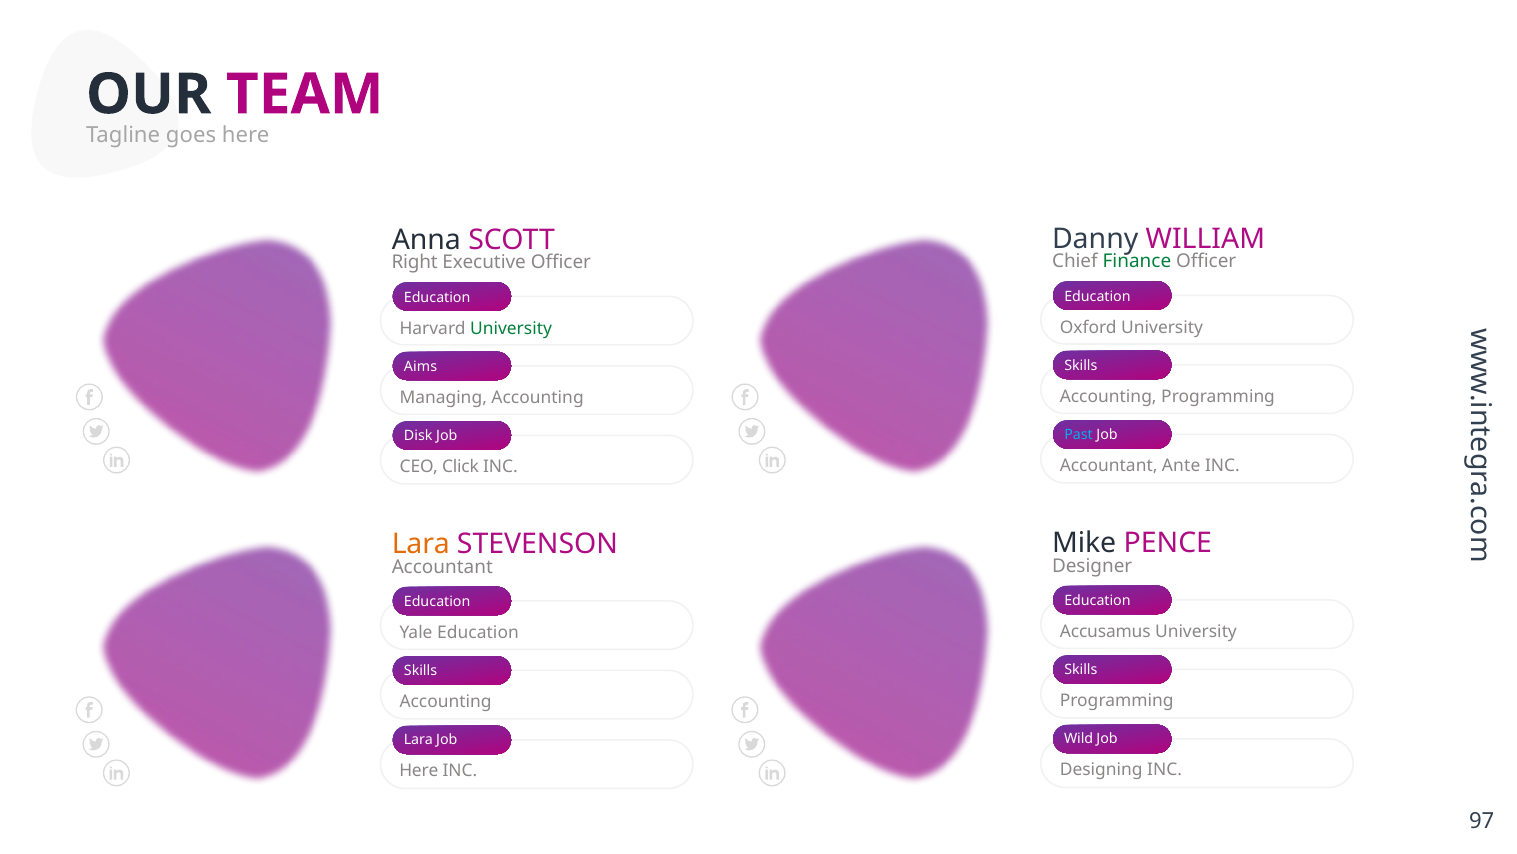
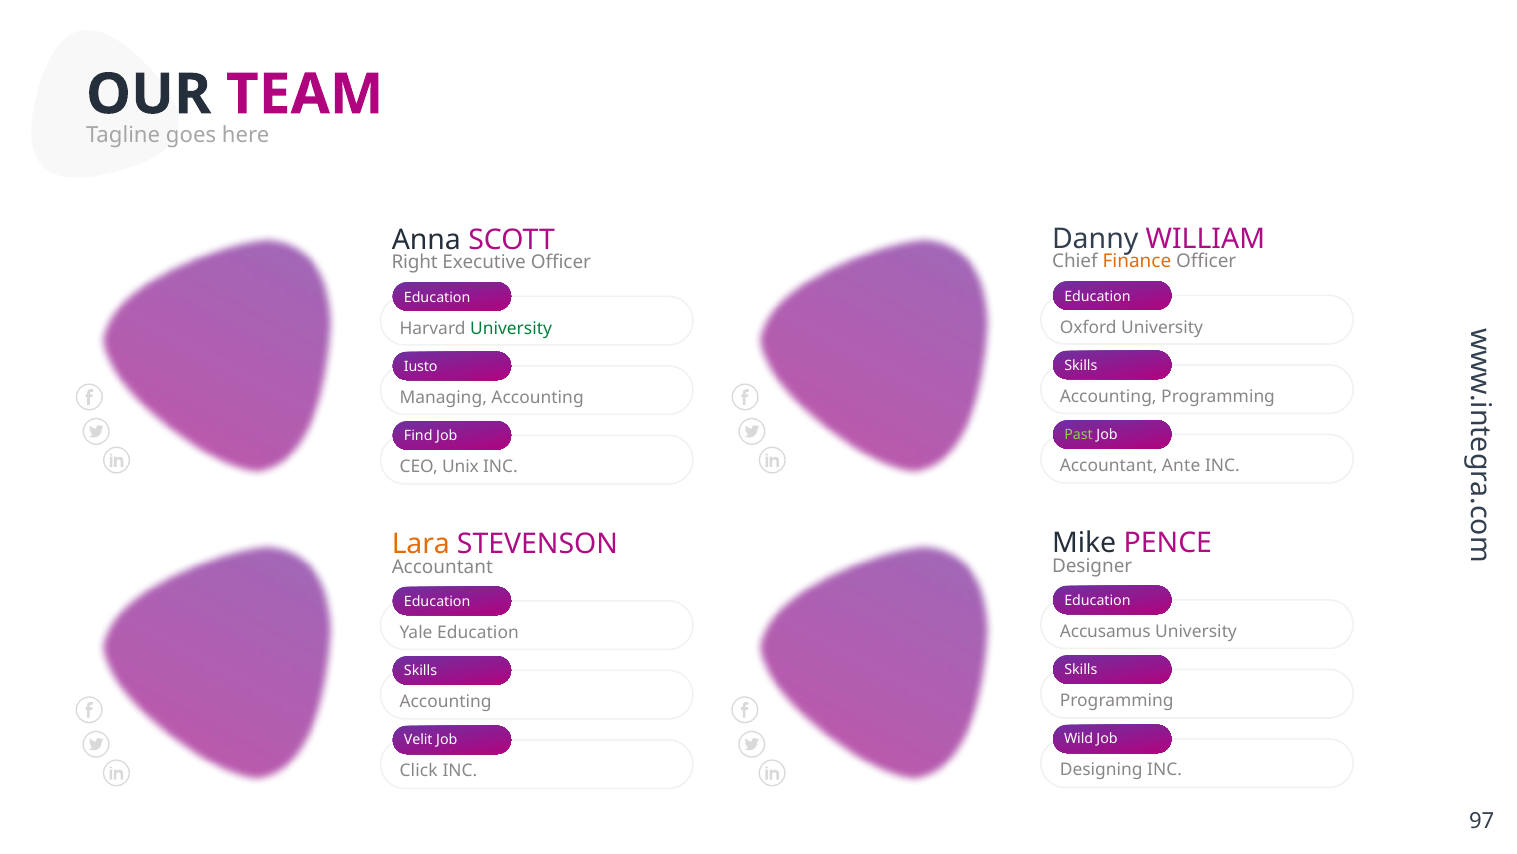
Finance colour: green -> orange (1137, 261)
Aims: Aims -> Iusto (421, 366)
Past colour: light blue -> light green (1079, 434)
Disk: Disk -> Find (418, 435)
Click: Click -> Unix (460, 466)
Lara: Lara -> Velit (418, 739)
Here: Here -> Click (419, 770)
